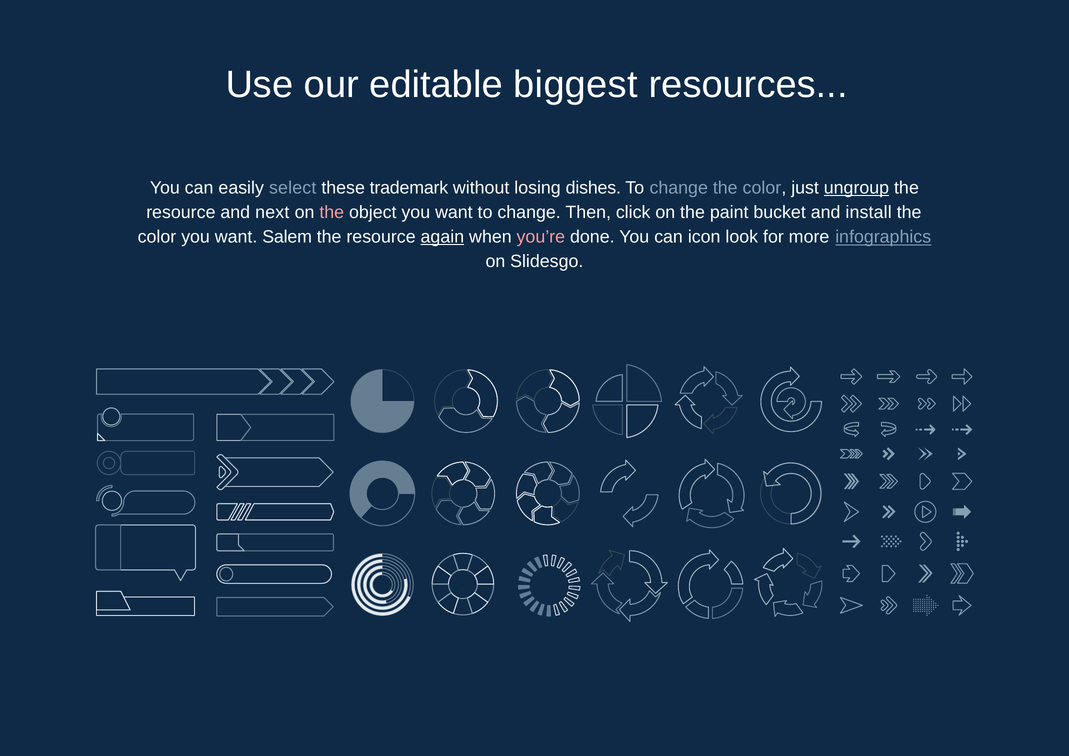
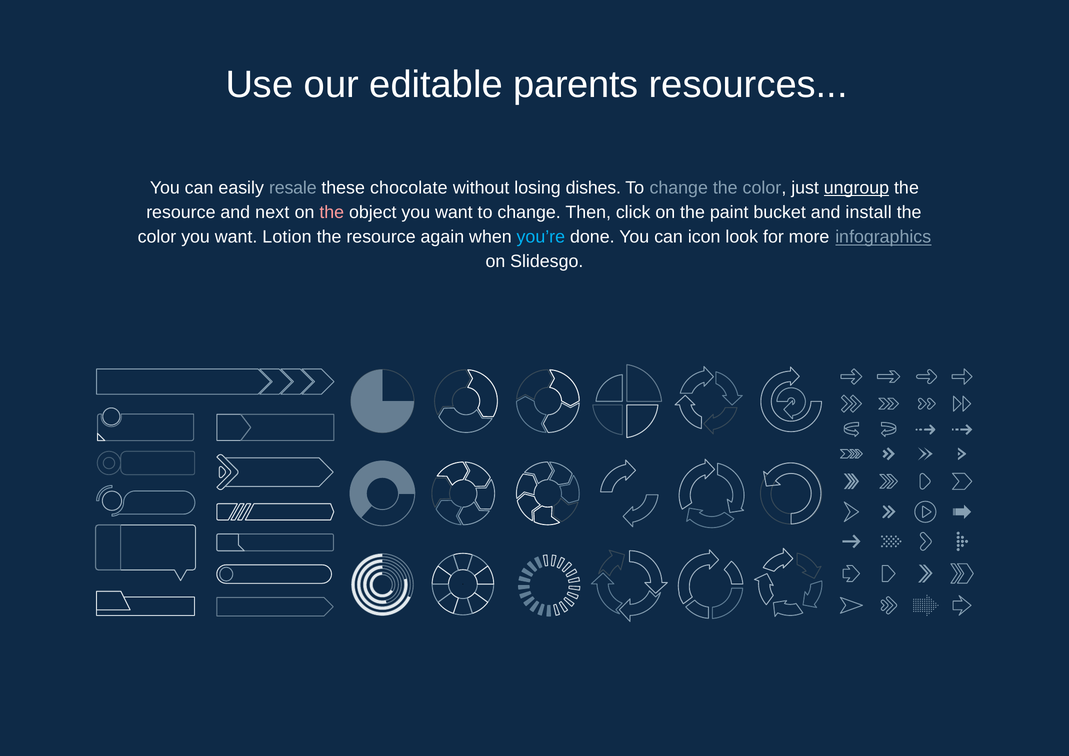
biggest: biggest -> parents (576, 85)
select: select -> resale (293, 188)
trademark: trademark -> chocolate (409, 188)
Salem: Salem -> Lotion (287, 237)
again underline: present -> none (442, 237)
you’re colour: pink -> light blue (541, 237)
